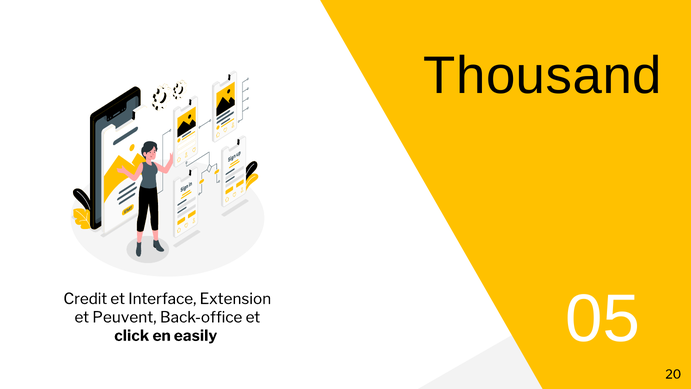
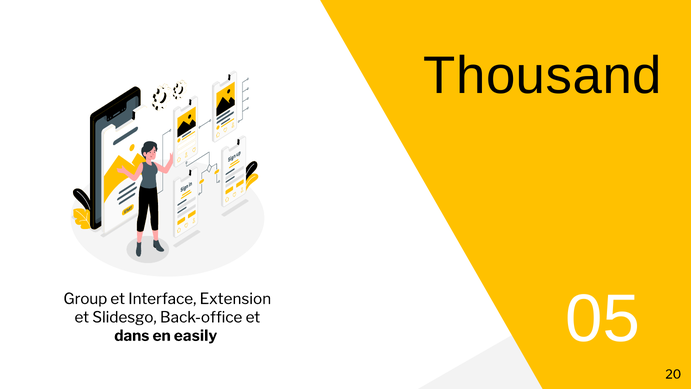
Credit: Credit -> Group (85, 299)
Peuvent: Peuvent -> Slidesgo (124, 317)
click: click -> dans (132, 336)
